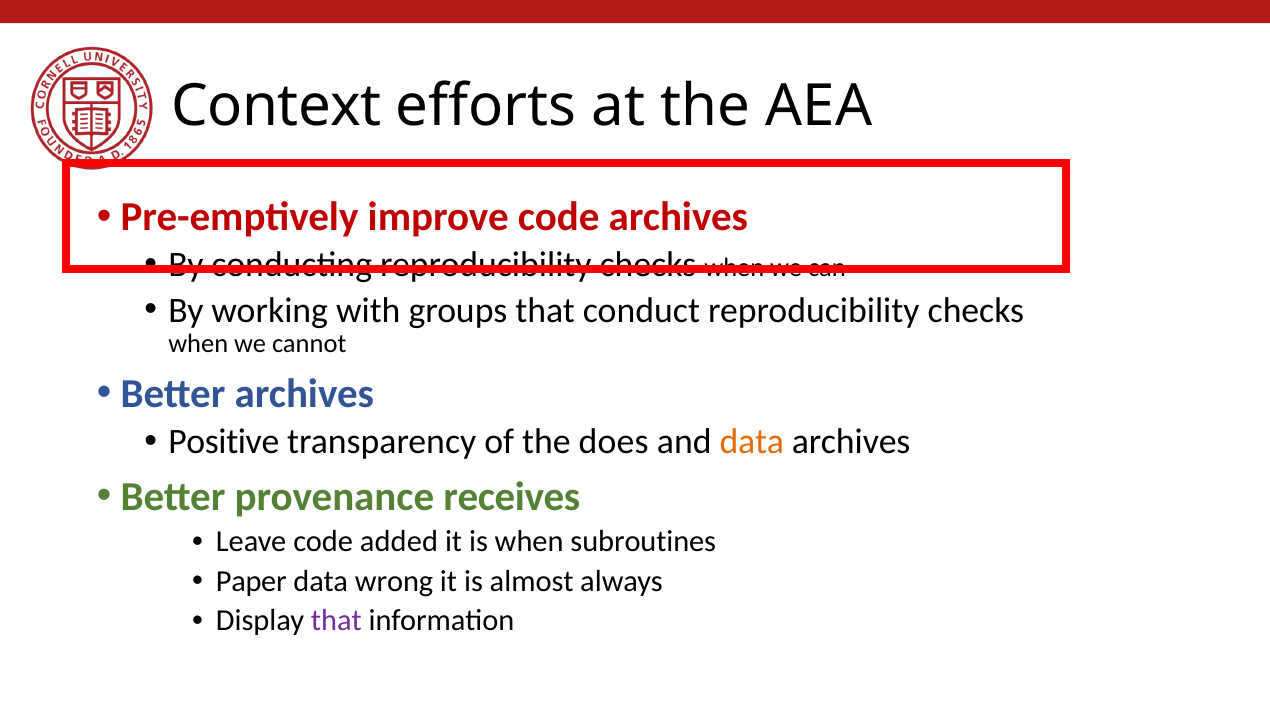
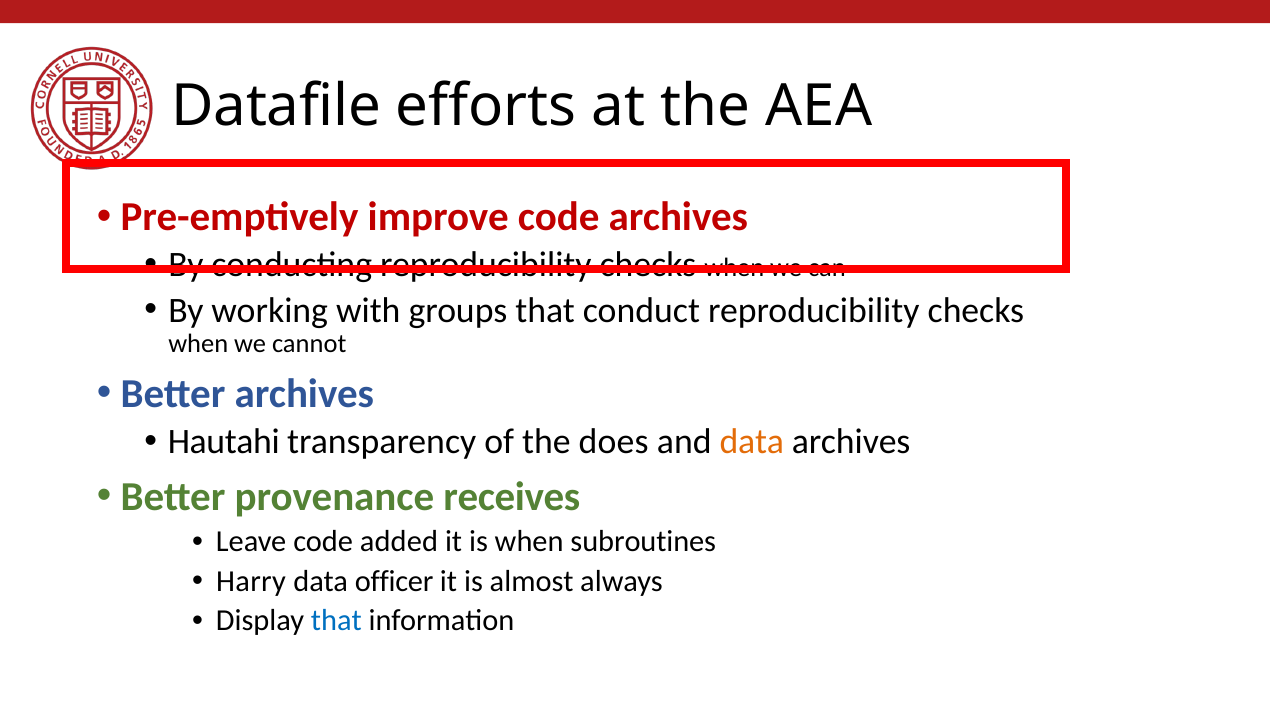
Context: Context -> Datafile (276, 107)
Positive: Positive -> Hautahi (224, 442)
Paper: Paper -> Harry (251, 581)
wrong: wrong -> officer (394, 581)
that colour: purple -> blue (336, 620)
